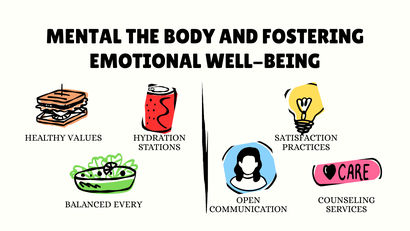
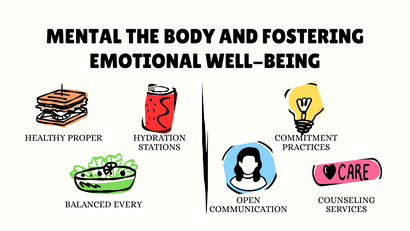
VALUES: VALUES -> PROPER (85, 138)
SATISFACTION: SATISFACTION -> COMMITMENT (306, 138)
